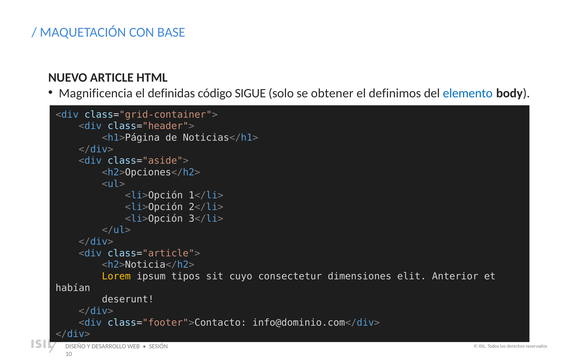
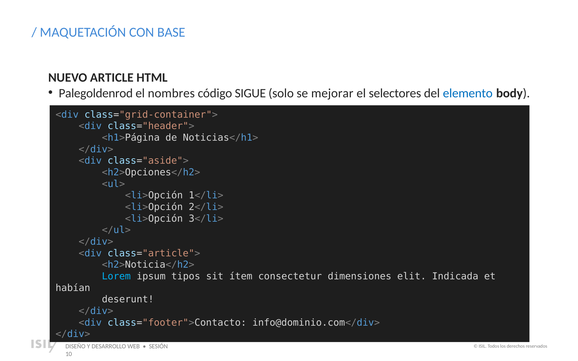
Magnificencia: Magnificencia -> Palegoldenrod (96, 93)
definidas: definidas -> nombres (171, 93)
obtener: obtener -> mejorar (332, 93)
definimos: definimos -> selectores (395, 93)
Lorem colour: yellow -> light blue (116, 277)
cuyo: cuyo -> ítem (241, 277)
Anterior: Anterior -> Indicada (455, 277)
